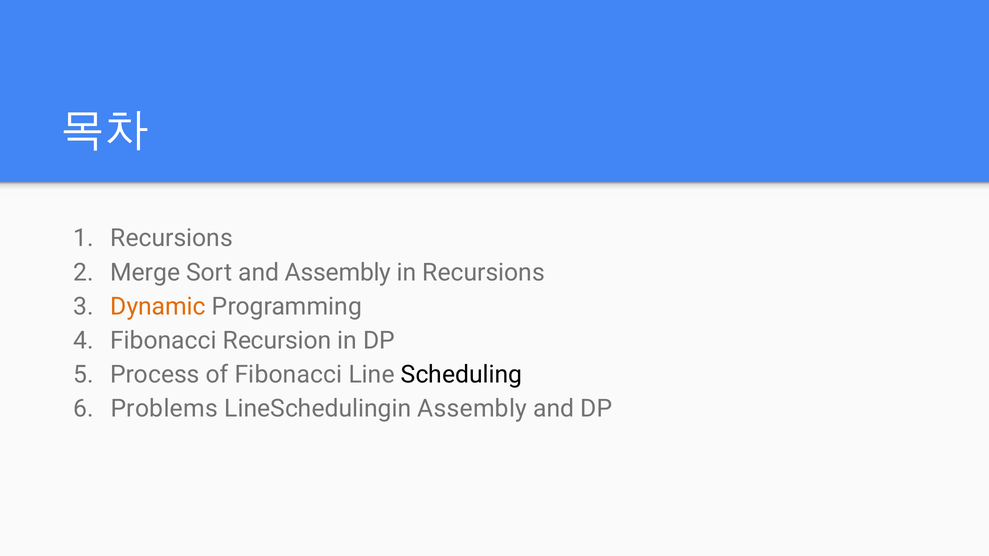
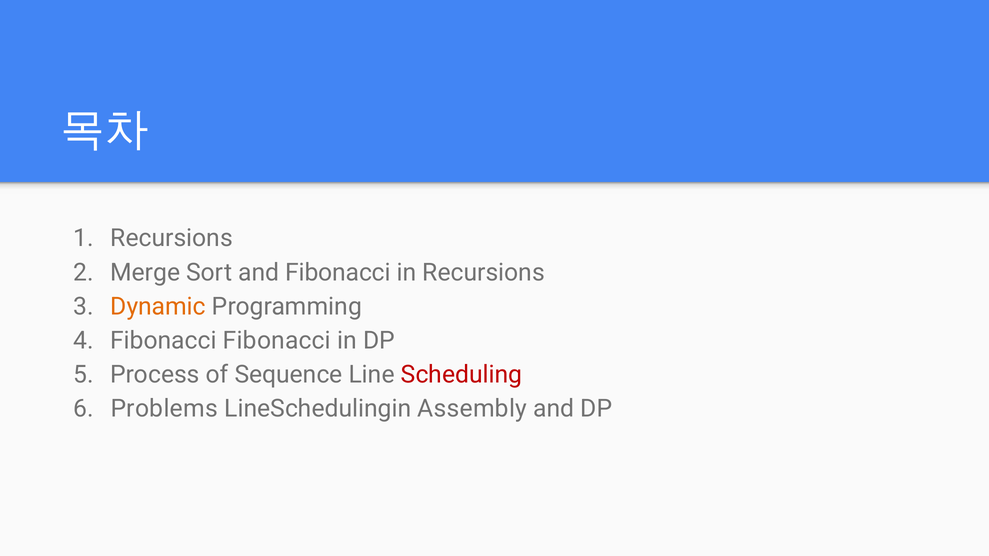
and Assembly: Assembly -> Fibonacci (338, 273)
Fibonacci Recursion: Recursion -> Fibonacci (277, 341)
of Fibonacci: Fibonacci -> Sequence (289, 375)
Scheduling colour: black -> red (462, 375)
